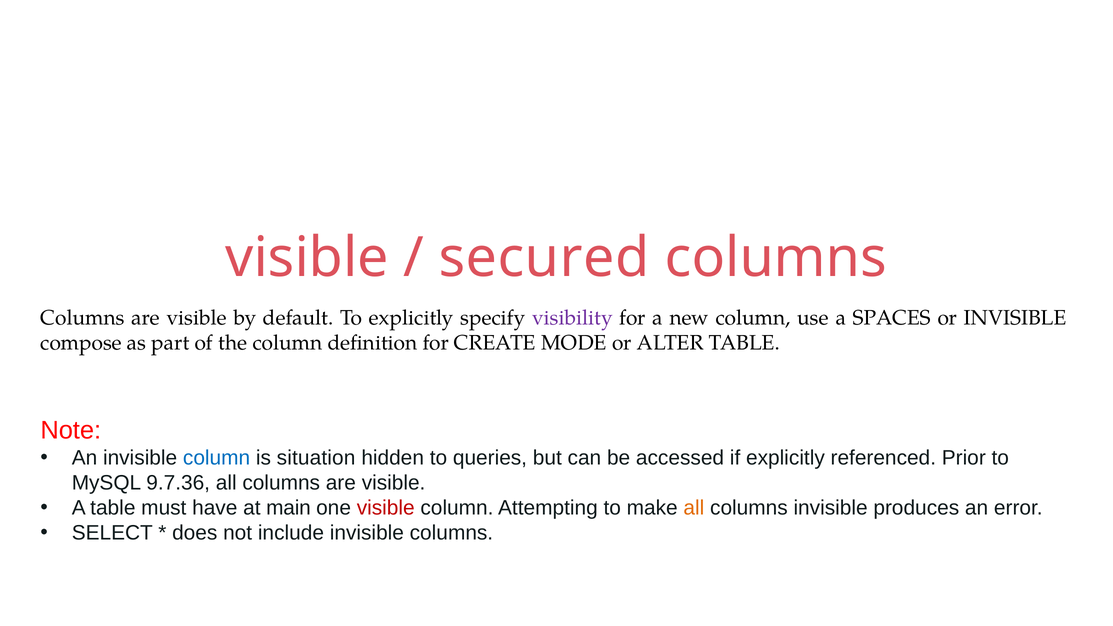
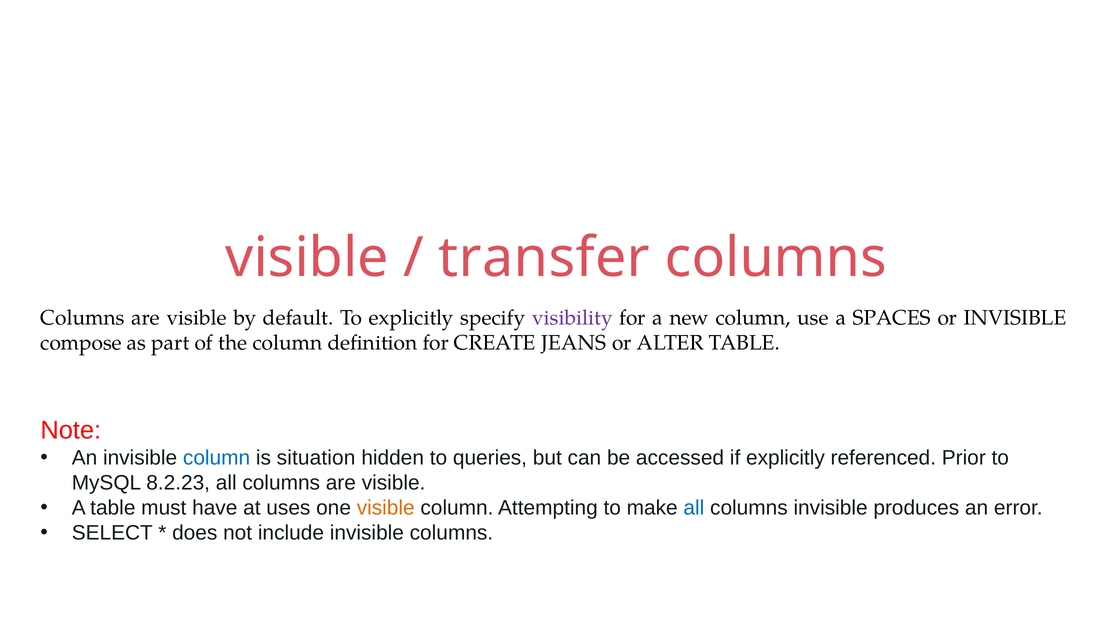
secured: secured -> transfer (544, 258)
MODE: MODE -> JEANS (574, 343)
9.7.36: 9.7.36 -> 8.2.23 (178, 483)
main: main -> uses (288, 508)
visible colour: red -> orange (386, 508)
all colour: orange -> blue (694, 508)
